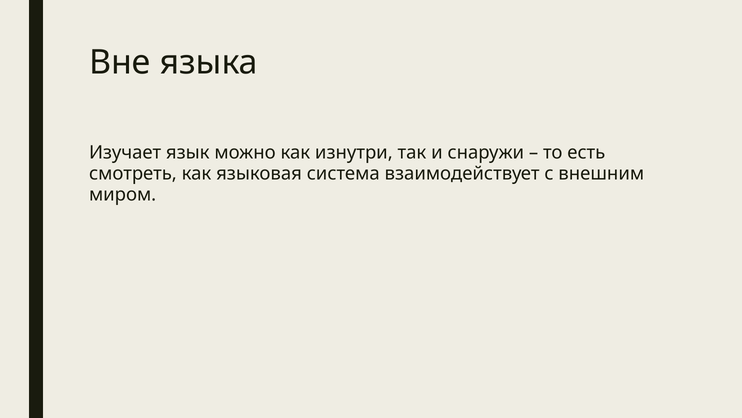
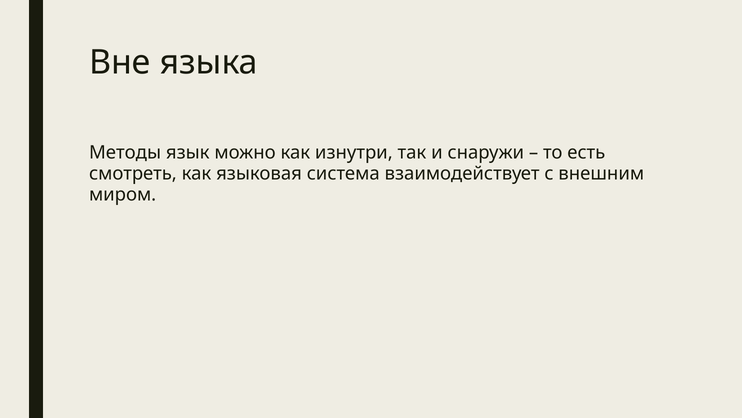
Изучает: Изучает -> Методы (125, 153)
